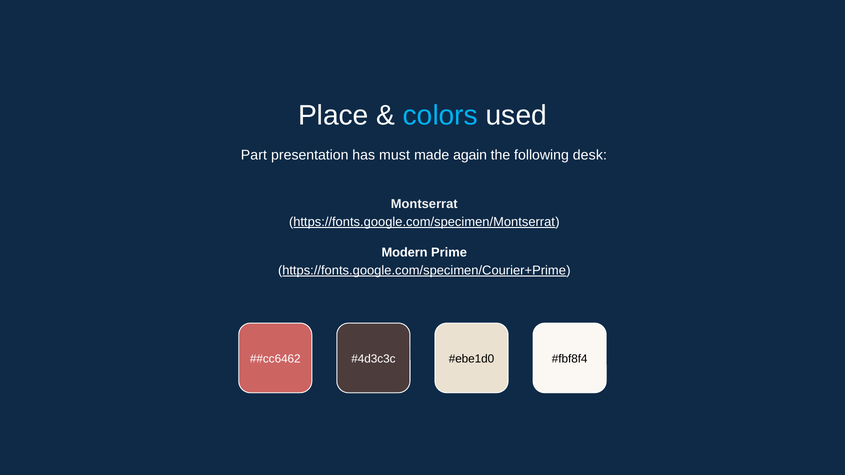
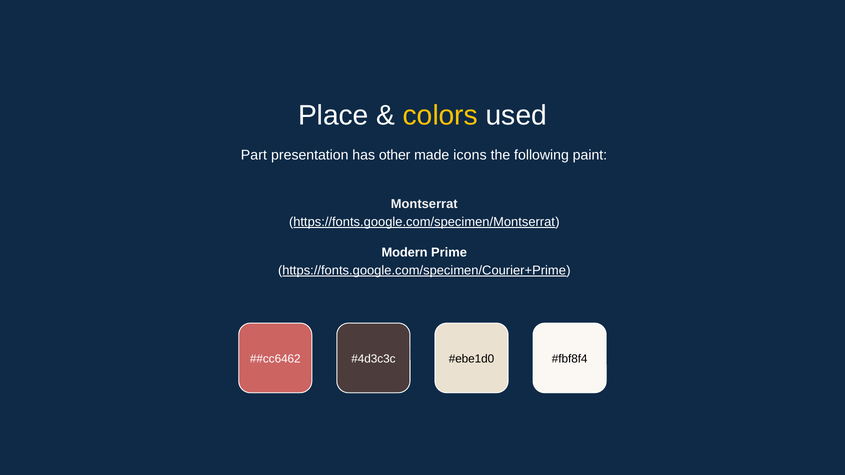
colors colour: light blue -> yellow (440, 116)
must: must -> other (395, 155)
again: again -> icons (470, 155)
desk: desk -> paint (590, 155)
